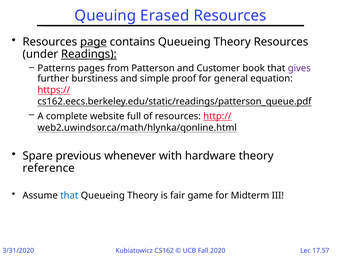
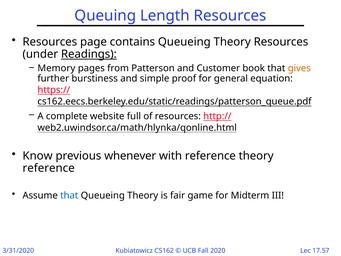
Erased: Erased -> Length (165, 16)
page underline: present -> none (93, 42)
Patterns: Patterns -> Memory (56, 68)
gives colour: purple -> orange (299, 68)
Spare: Spare -> Know (38, 156)
with hardware: hardware -> reference (210, 156)
